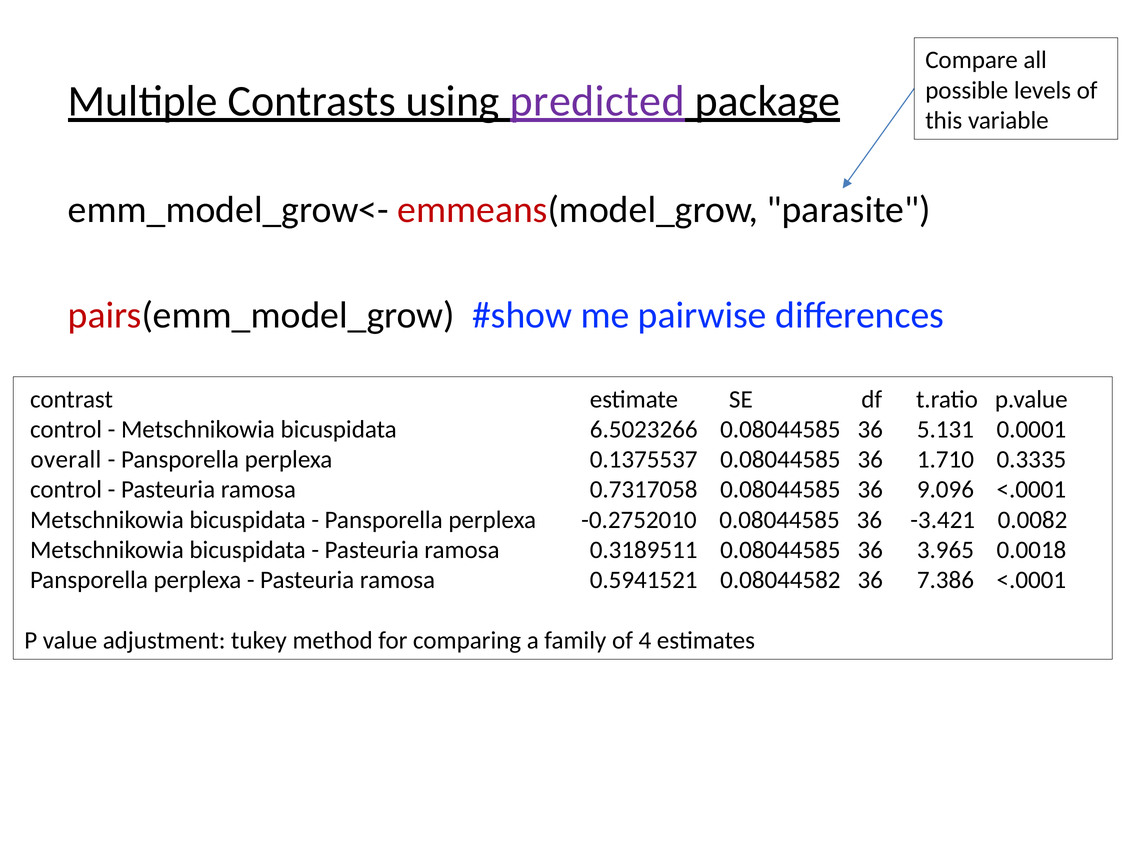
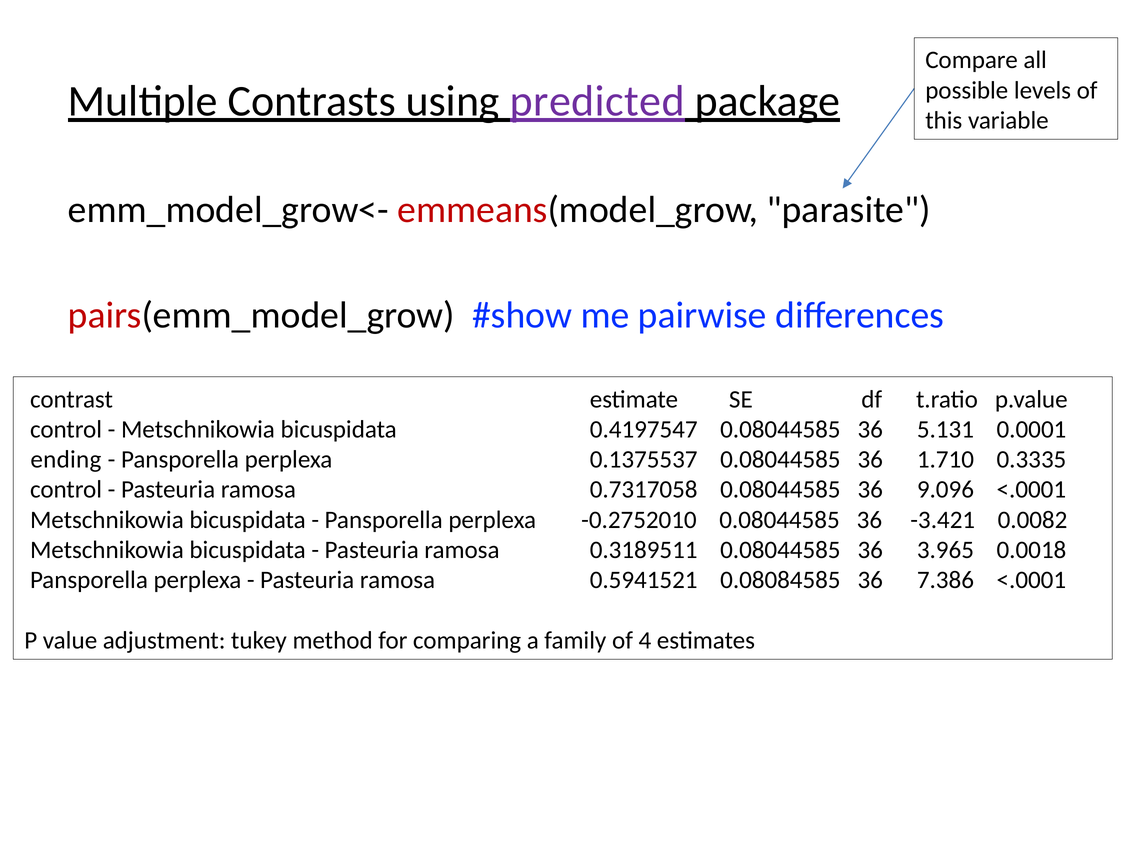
6.5023266: 6.5023266 -> 0.4197547 (644, 430)
overall: overall -> ending (66, 460)
0.08044582: 0.08044582 -> 0.08084585 (780, 580)
